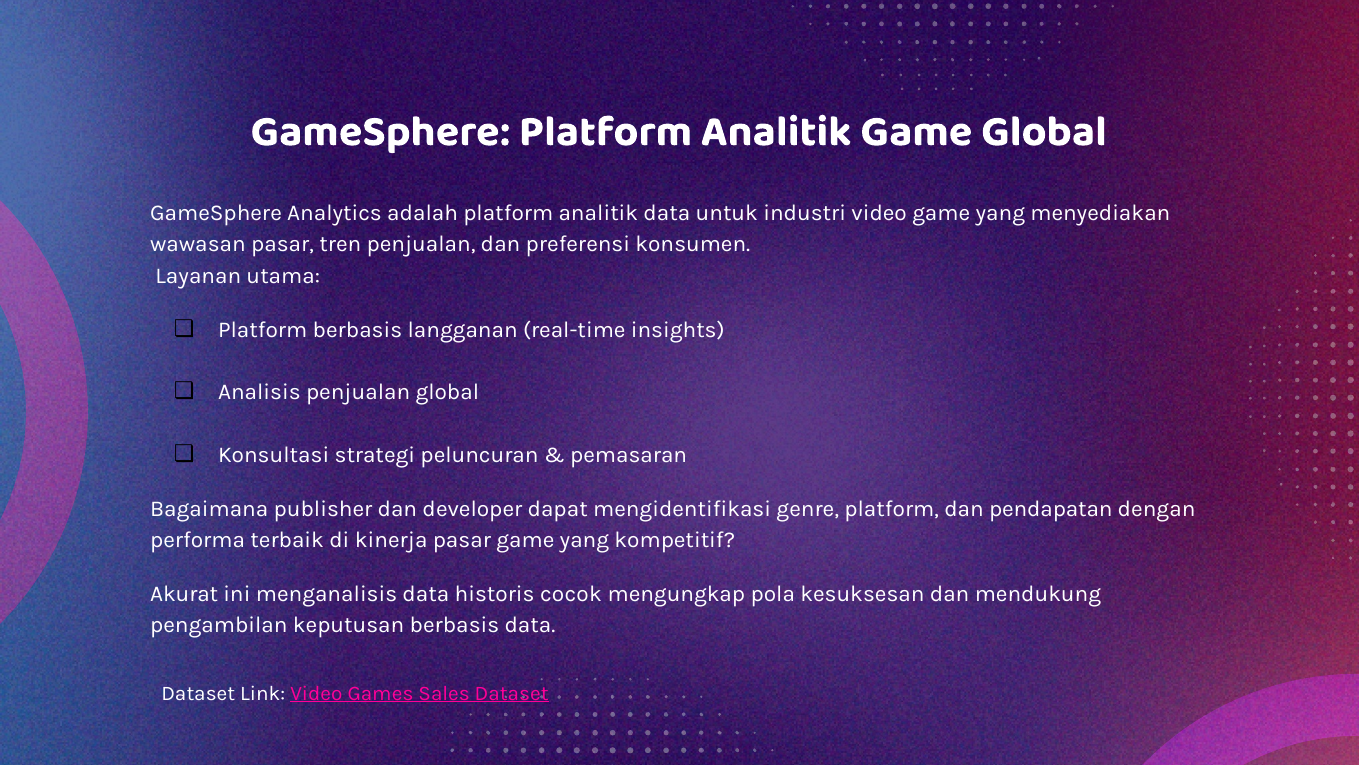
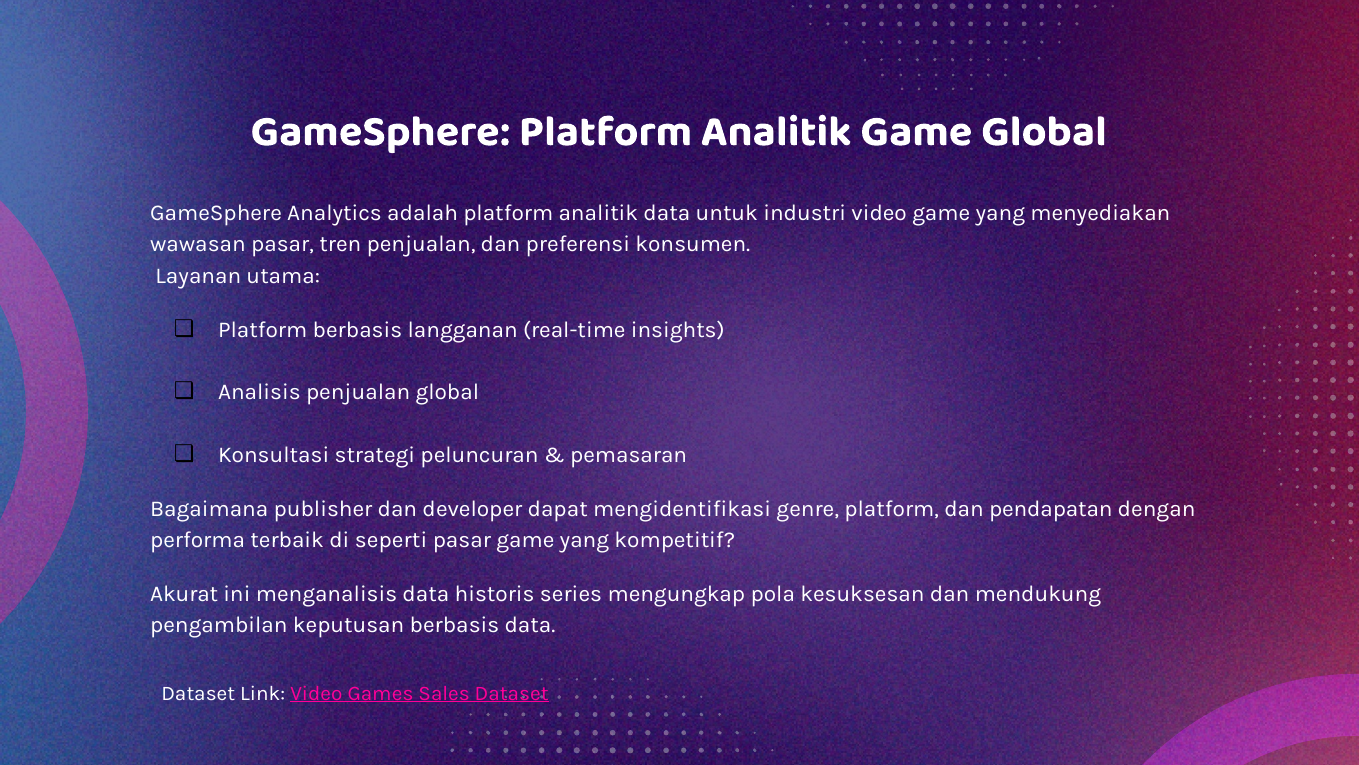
kinerja: kinerja -> seperti (391, 539)
cocok: cocok -> series (571, 593)
